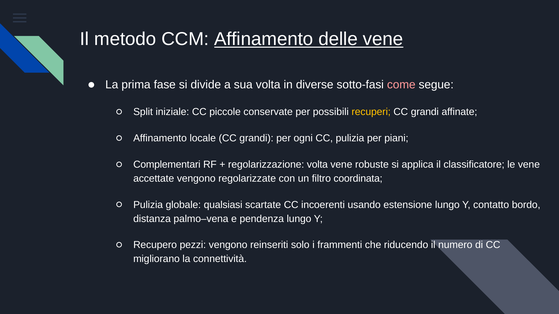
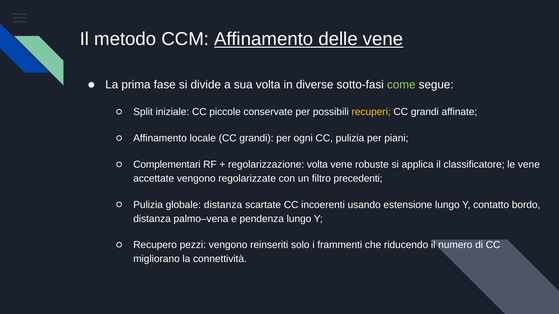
come colour: pink -> light green (401, 85)
coordinata: coordinata -> precedenti (358, 179)
globale qualsiasi: qualsiasi -> distanza (223, 205)
